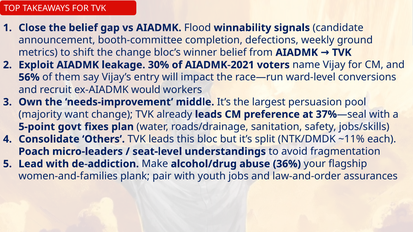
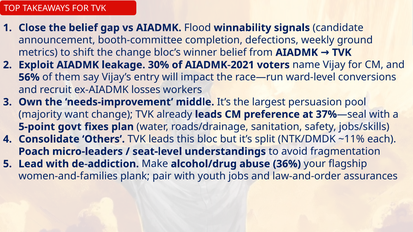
would: would -> losses (146, 90)
